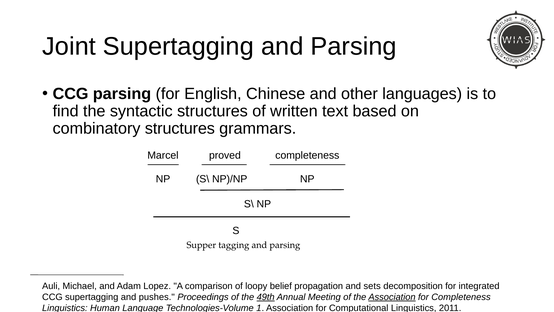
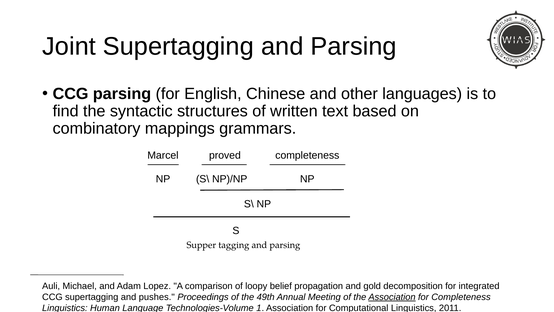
combinatory structures: structures -> mappings (180, 128)
sets: sets -> gold (372, 286)
49th underline: present -> none (266, 297)
